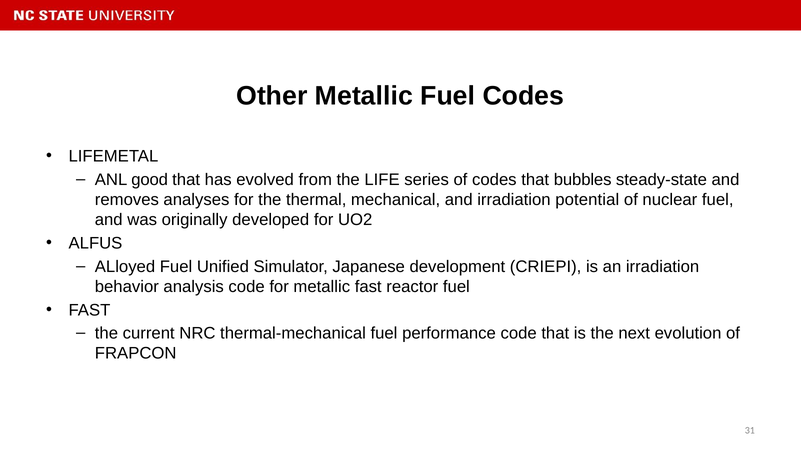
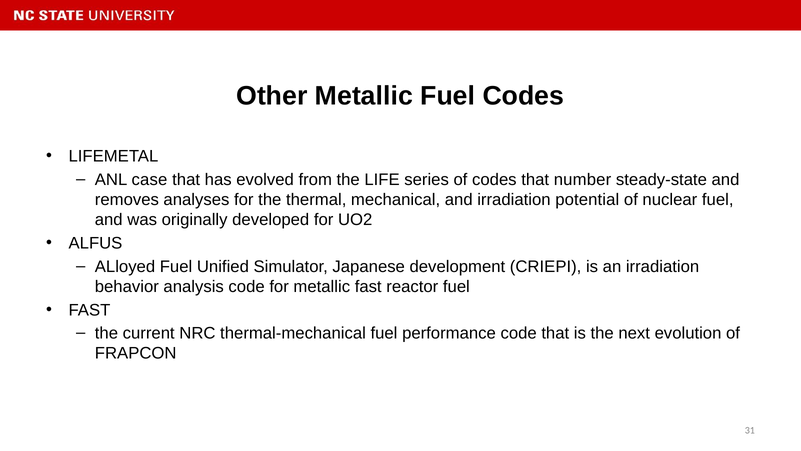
good: good -> case (149, 179)
bubbles: bubbles -> number (582, 179)
